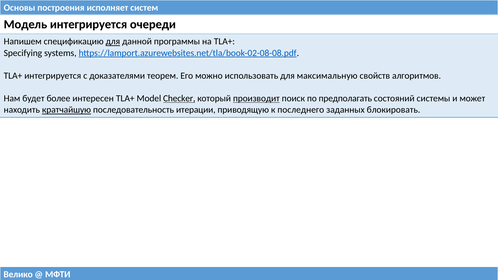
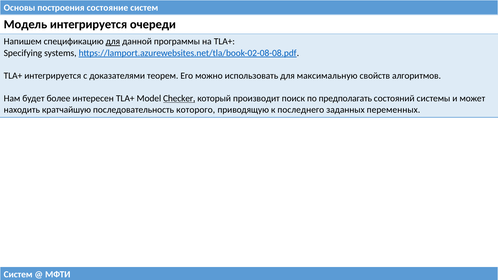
исполняет: исполняет -> состояние (107, 8)
производит underline: present -> none (256, 99)
кратчайшую underline: present -> none (67, 110)
итерации: итерации -> которого (196, 110)
блокировать: блокировать -> переменных (393, 110)
Велико: Велико -> Систем (18, 275)
